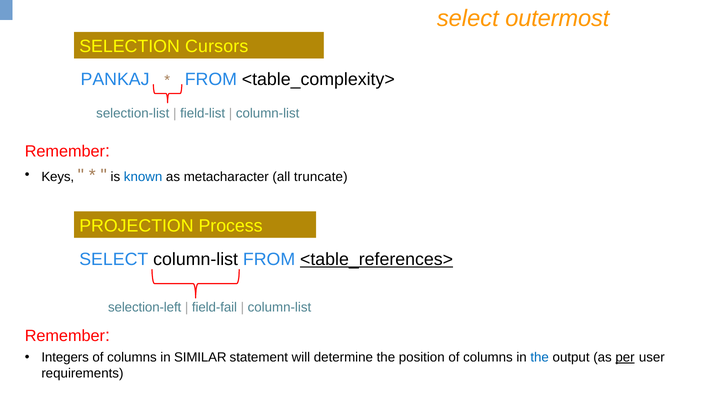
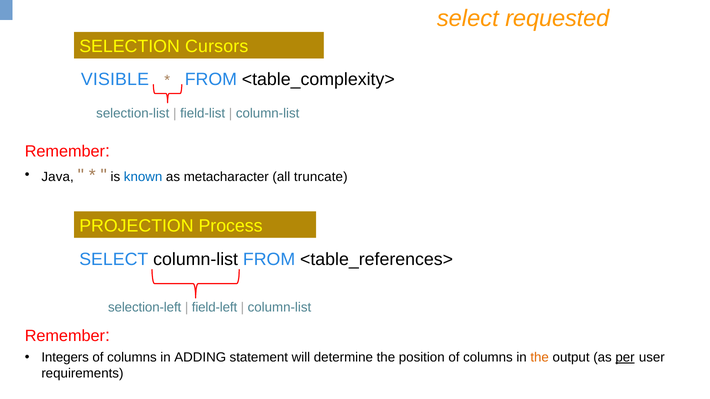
outermost: outermost -> requested (557, 18)
PANKAJ: PANKAJ -> VISIBLE (115, 79)
Keys: Keys -> Java (58, 177)
<table_references> underline: present -> none (377, 260)
field-fail: field-fail -> field-left (215, 308)
SIMILAR: SIMILAR -> ADDING (200, 358)
the colour: blue -> orange (540, 358)
